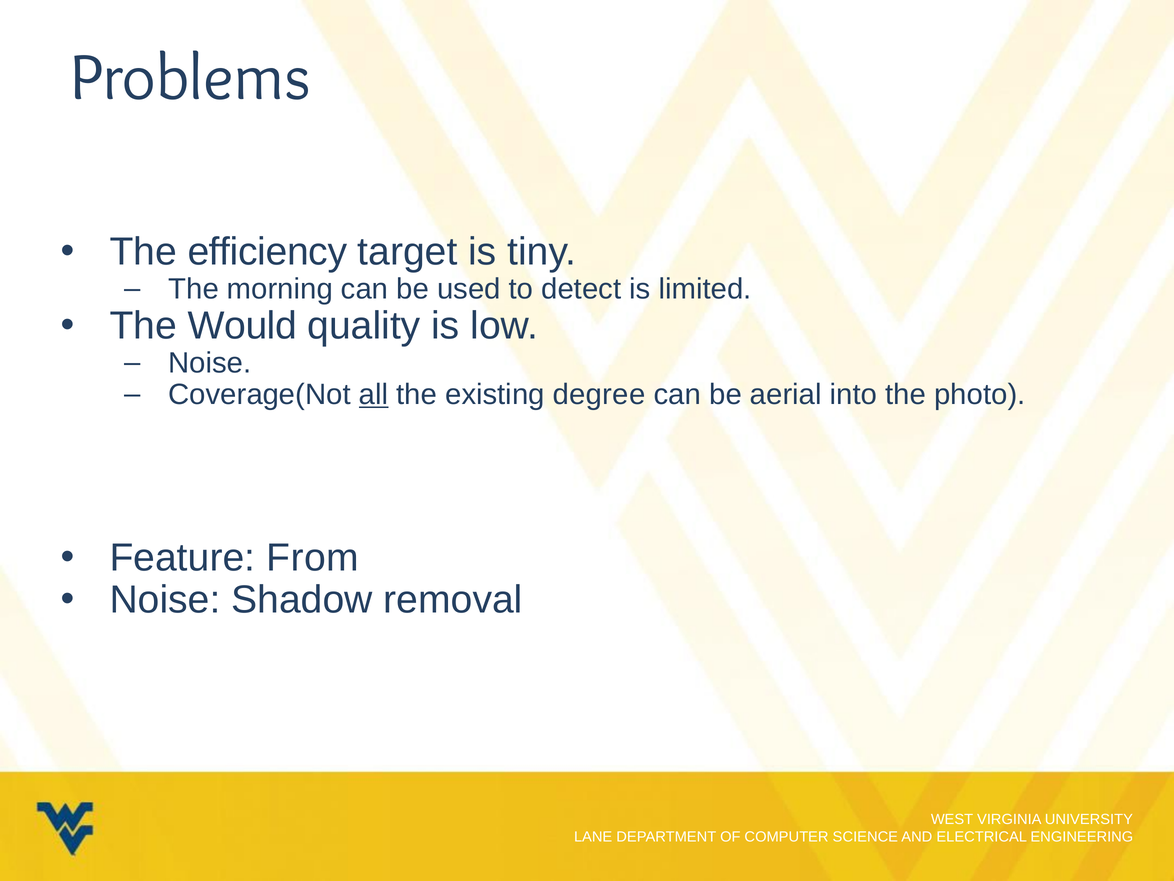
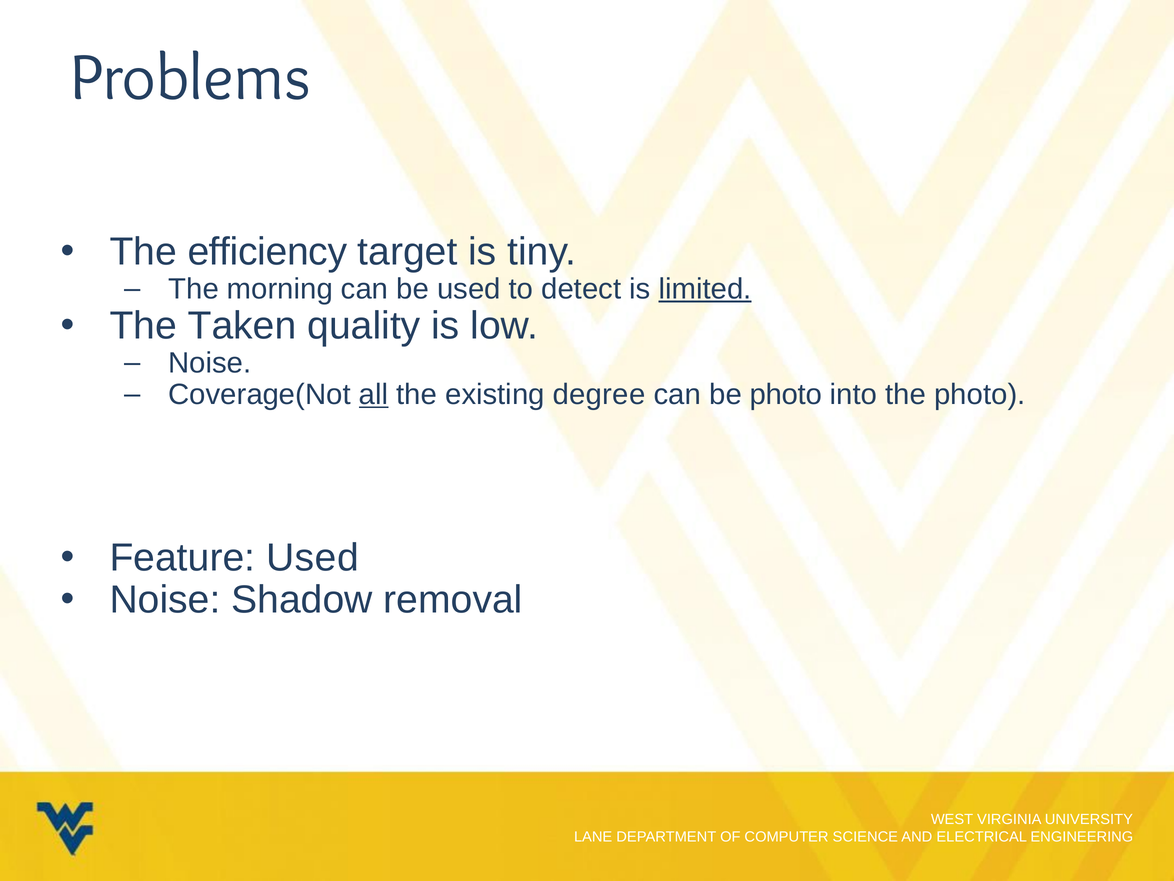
limited underline: none -> present (705, 289)
Would: Would -> Taken (242, 326)
be aerial: aerial -> photo (786, 394)
Feature From: From -> Used (313, 557)
